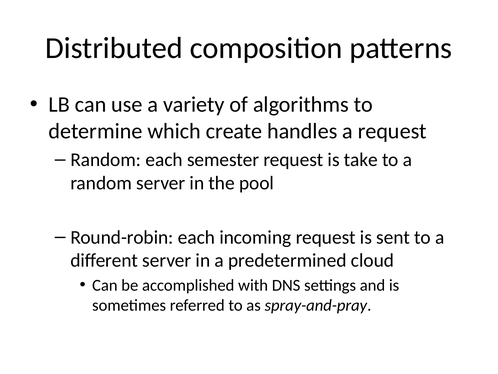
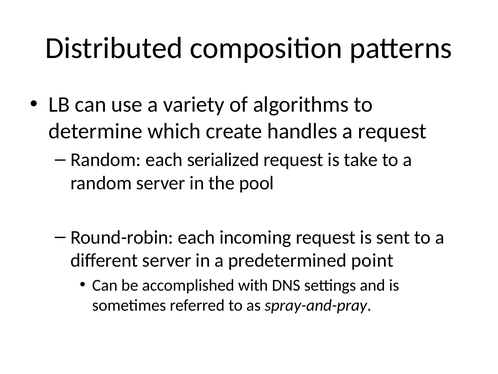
semester: semester -> serialized (223, 160)
cloud: cloud -> point (372, 260)
